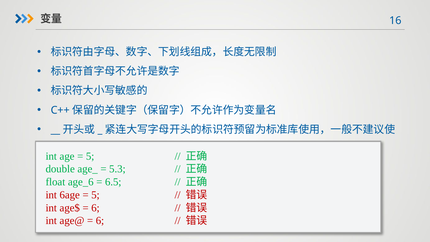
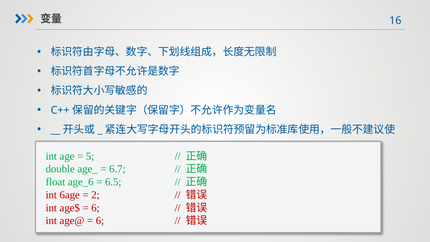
5.3: 5.3 -> 6.7 (117, 169)
5: 5 -> 2 (95, 195)
